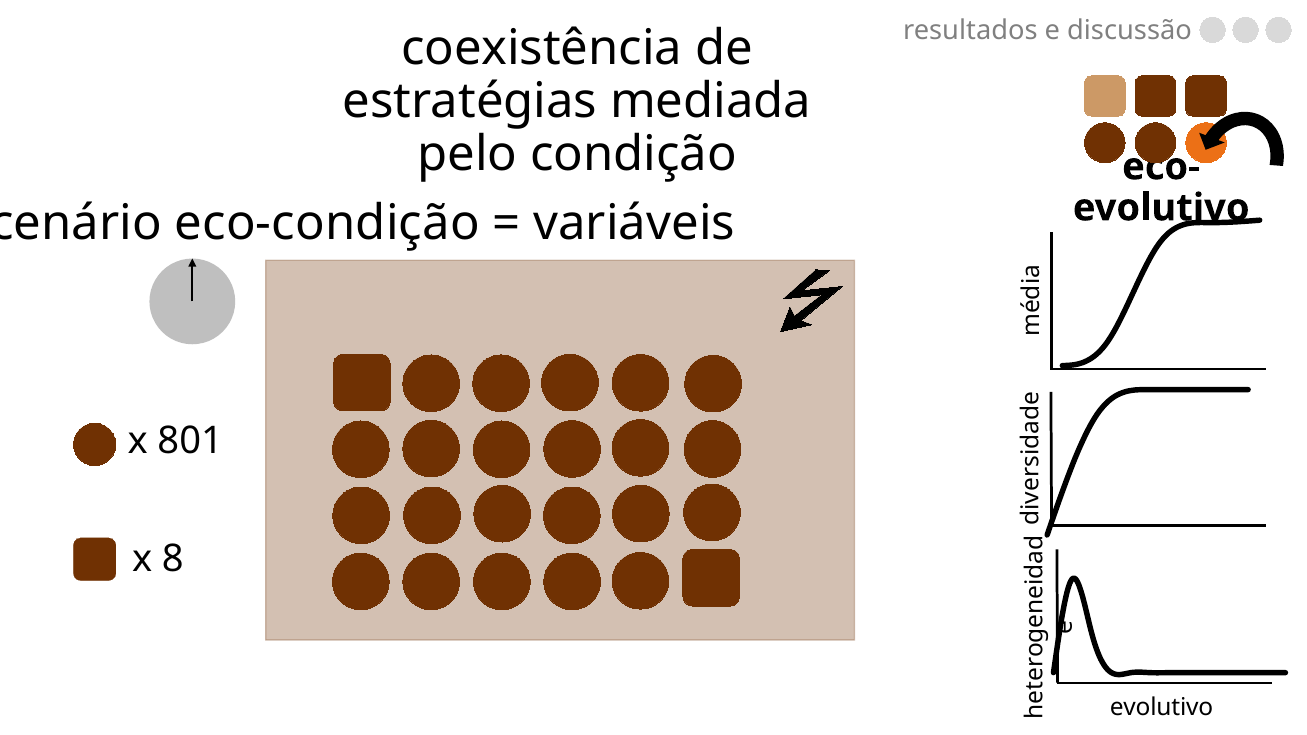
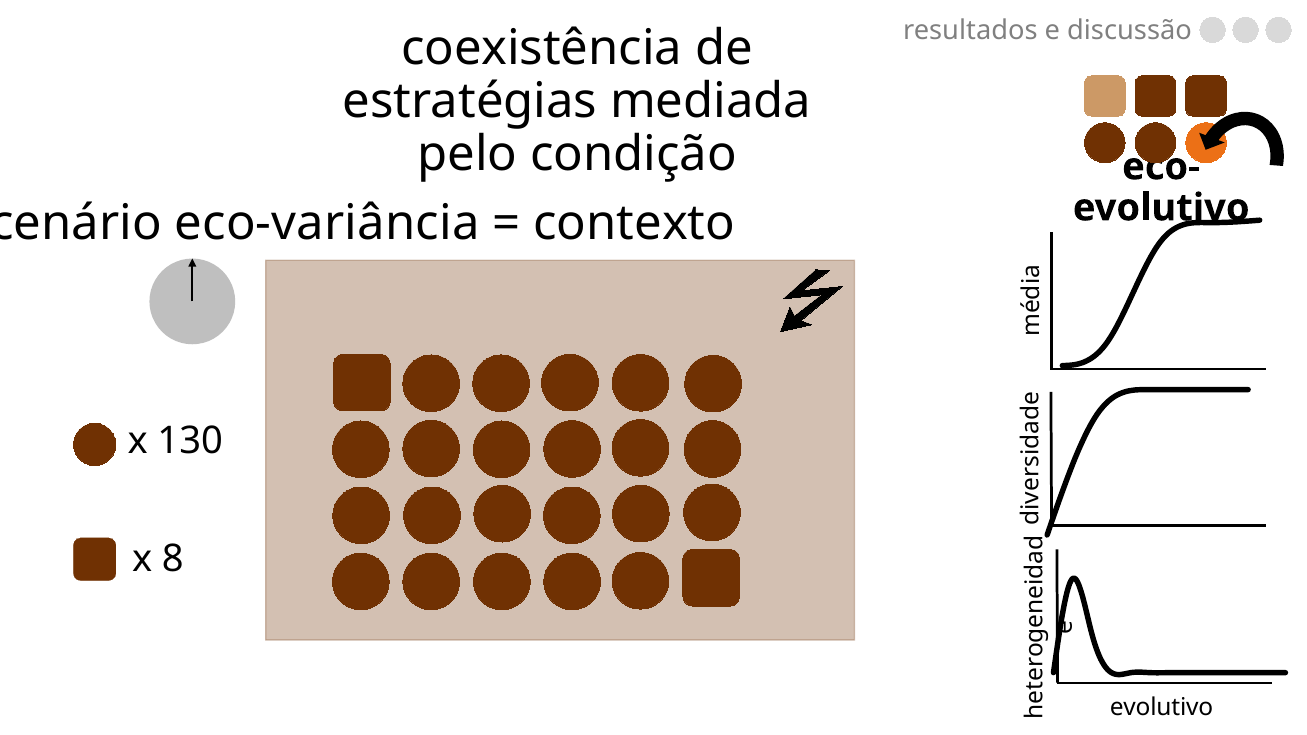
eco-condição: eco-condição -> eco-variância (327, 223)
variáveis: variáveis -> contexto (634, 223)
801: 801 -> 130 (190, 441)
